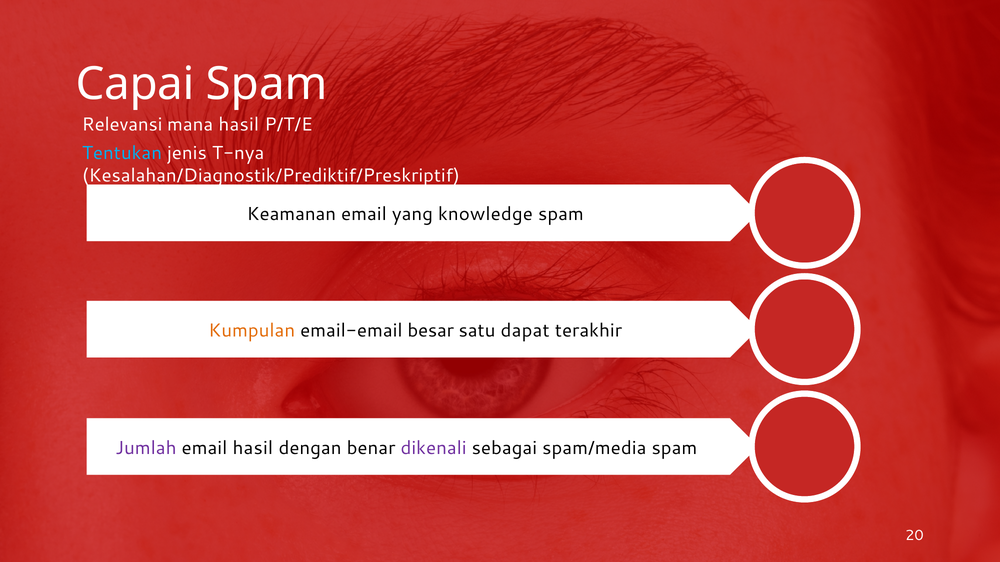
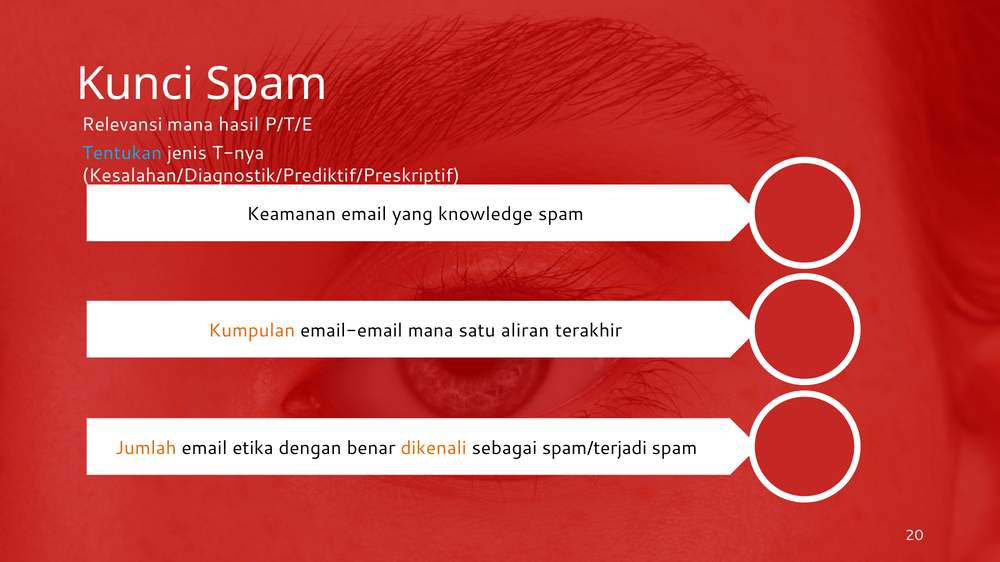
Capai: Capai -> Kunci (135, 84)
email-email besar: besar -> mana (431, 331)
dapat: dapat -> aliran (525, 331)
Jumlah colour: purple -> orange (146, 448)
email hasil: hasil -> etika (253, 448)
dikenali colour: purple -> orange (434, 448)
spam/media: spam/media -> spam/terjadi (594, 448)
